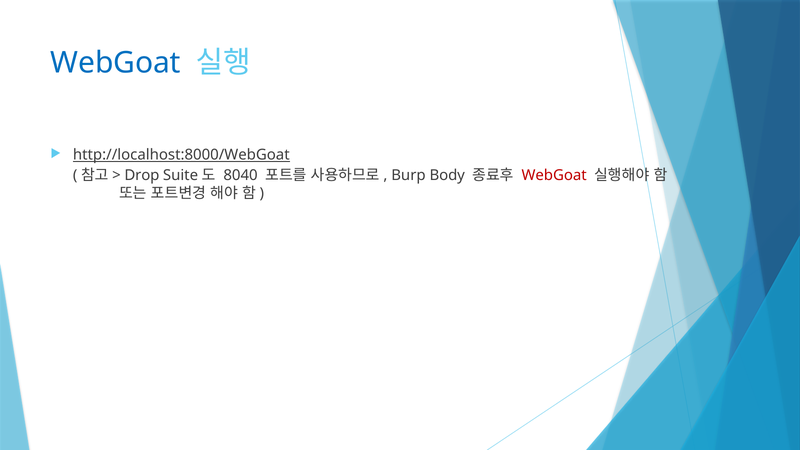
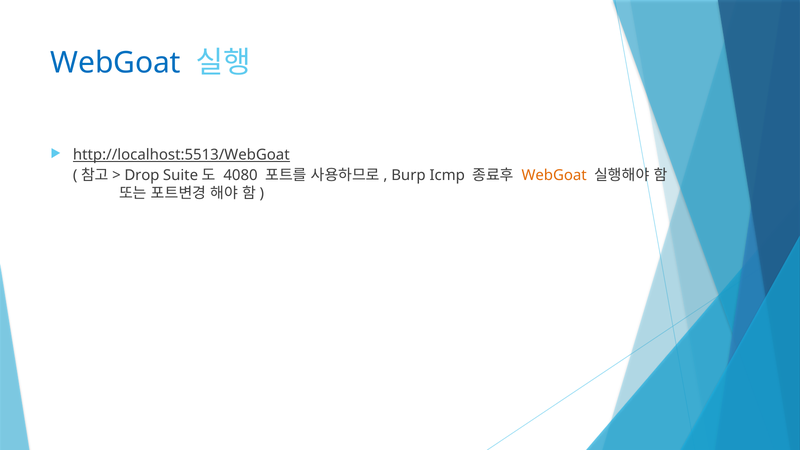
http://localhost:8000/WebGoat: http://localhost:8000/WebGoat -> http://localhost:5513/WebGoat (181, 155)
8040: 8040 -> 4080 (241, 175)
Body: Body -> Icmp (447, 175)
WebGoat colour: red -> orange (554, 175)
